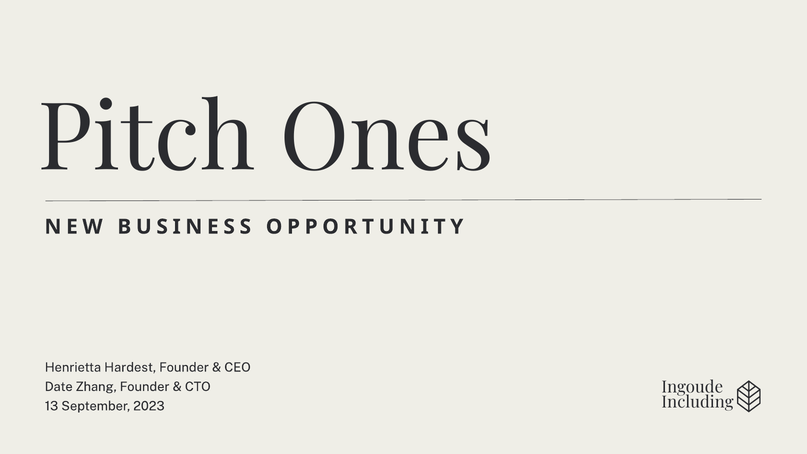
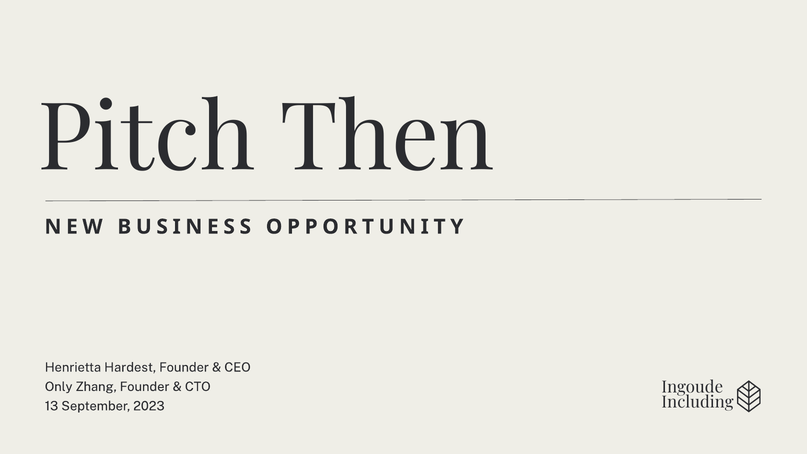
Ones: Ones -> Then (387, 139)
Date: Date -> Only (59, 387)
